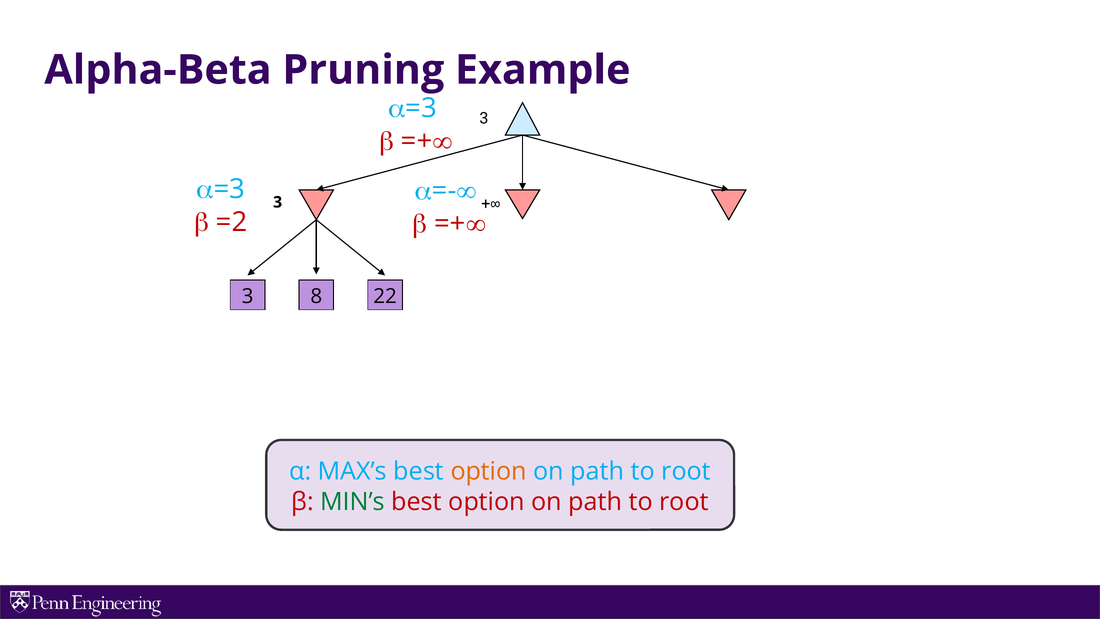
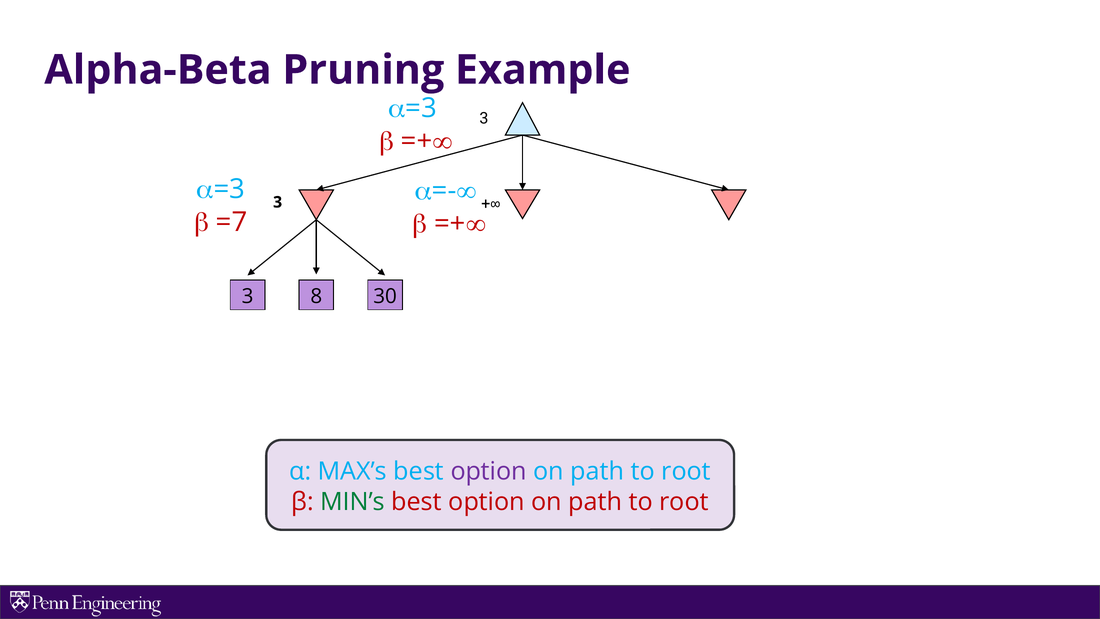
=2: =2 -> =7 (232, 222)
22: 22 -> 30 (385, 296)
option colour: orange -> purple (489, 471)
